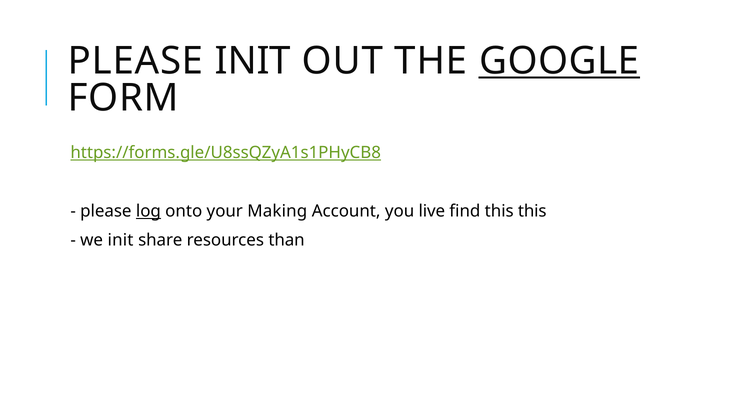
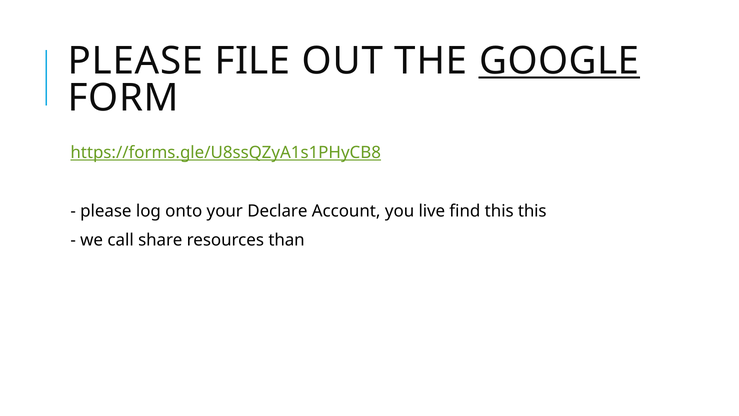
PLEASE INIT: INIT -> FILE (252, 61)
log underline: present -> none (148, 211)
Making: Making -> Declare (277, 211)
we init: init -> call (121, 240)
